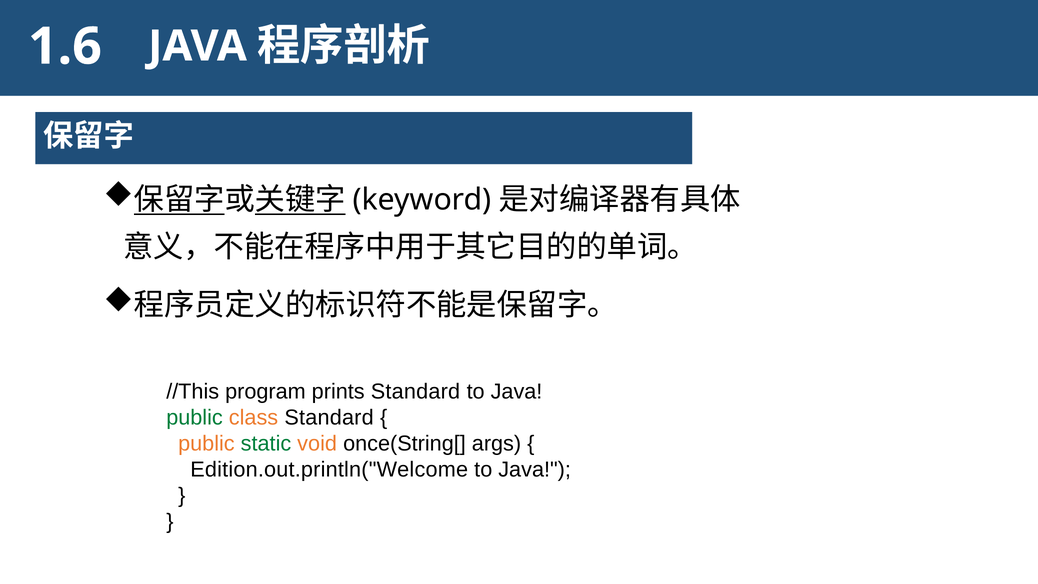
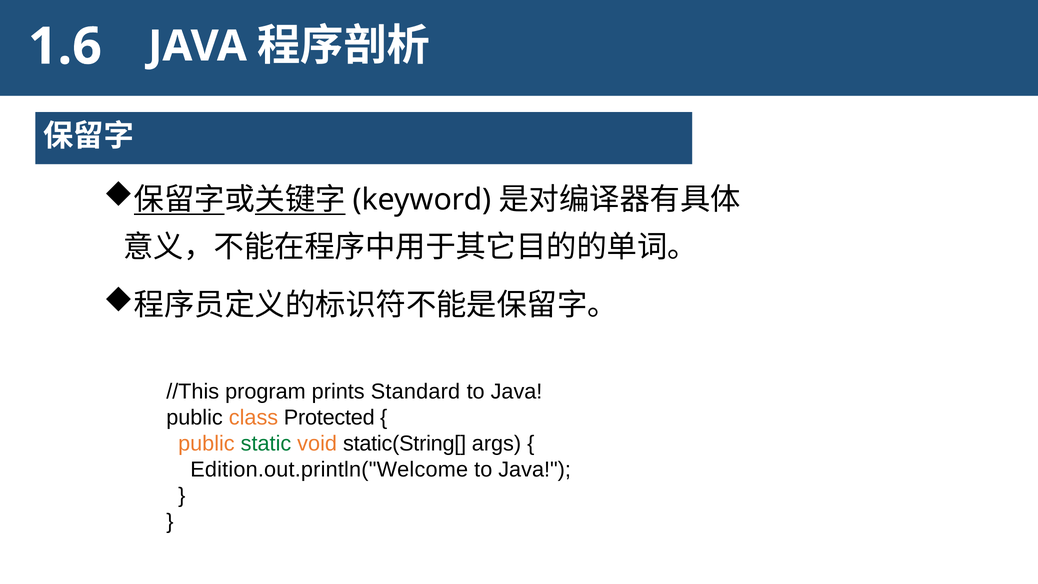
public colour: green -> black (195, 418)
class Standard: Standard -> Protected (329, 418)
once(String[: once(String[ -> static(String[ (405, 443)
